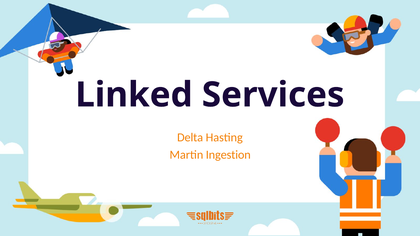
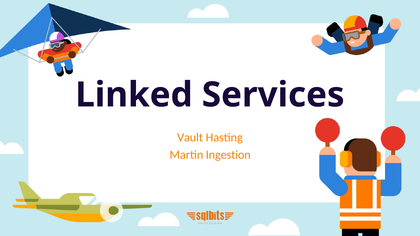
Delta: Delta -> Vault (190, 137)
